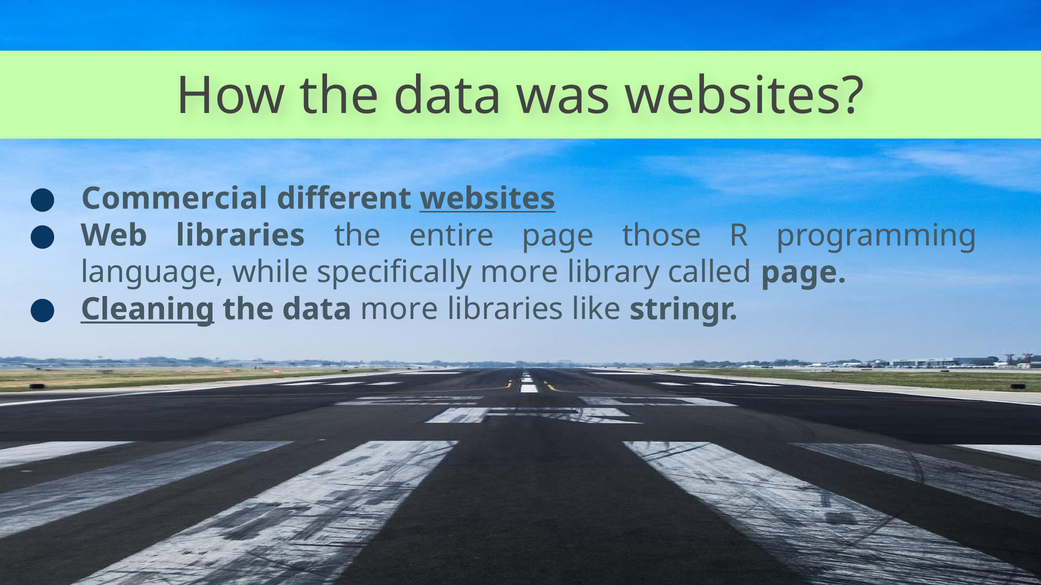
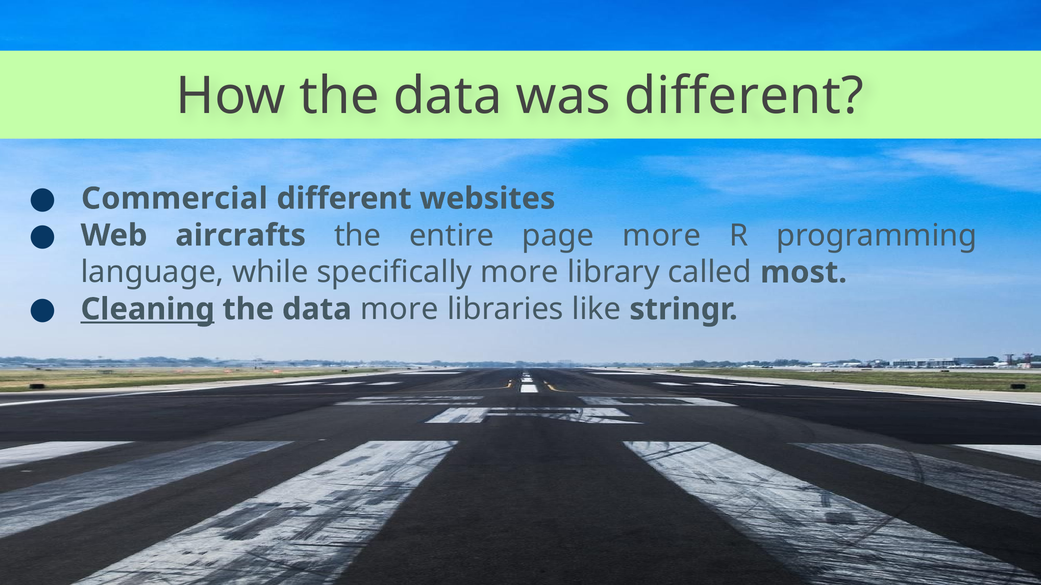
was websites: websites -> different (744, 96)
websites underline: present -> none (488, 199)
Web libraries: libraries -> aircrafts (241, 236)
page those: those -> more (662, 236)
called page: page -> most (804, 273)
